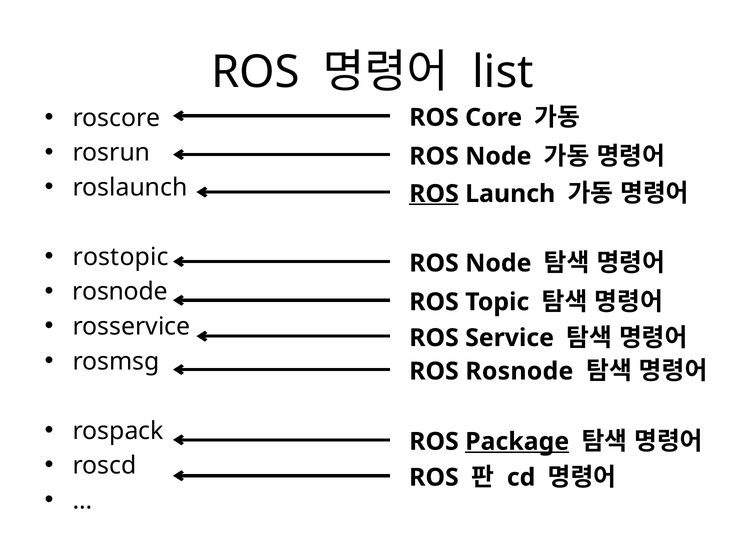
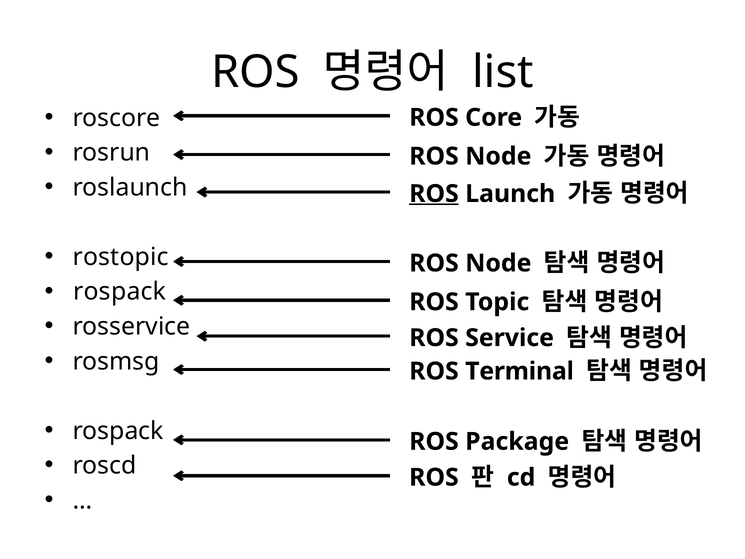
rosnode: rosnode -> rospack (120, 292)
ROS Rosnode: Rosnode -> Terminal (520, 371)
Package underline: present -> none (517, 441)
